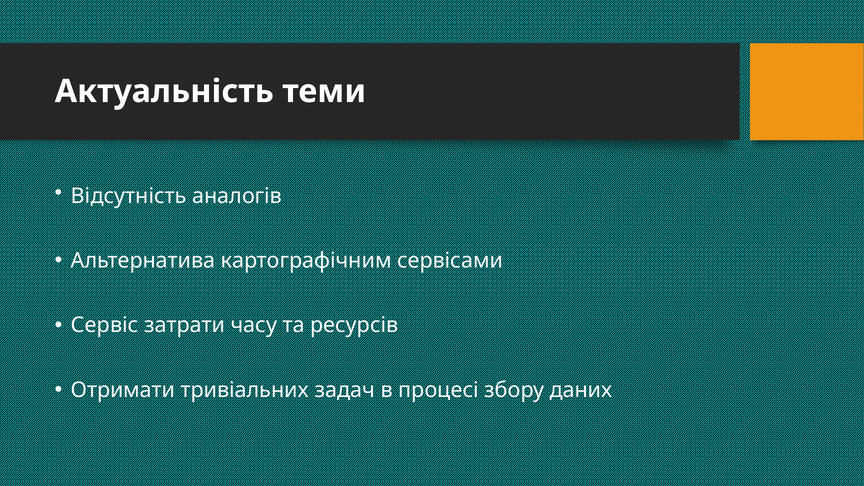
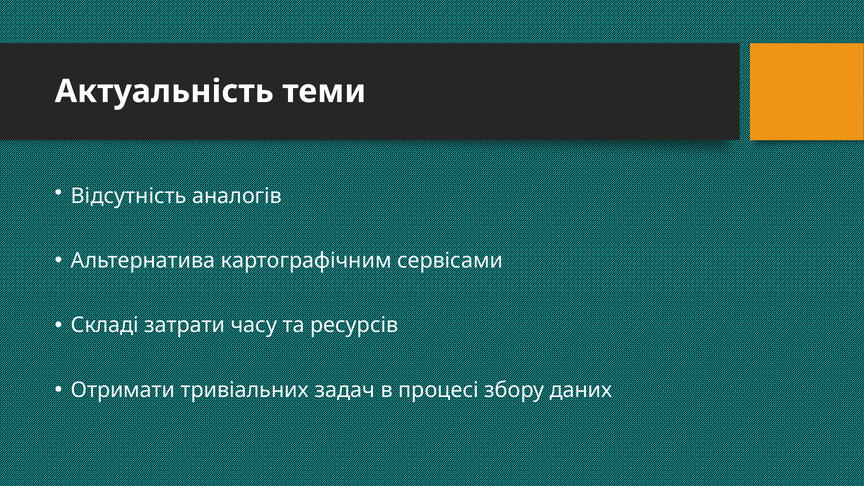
Сервіс: Сервіс -> Складі (105, 325)
